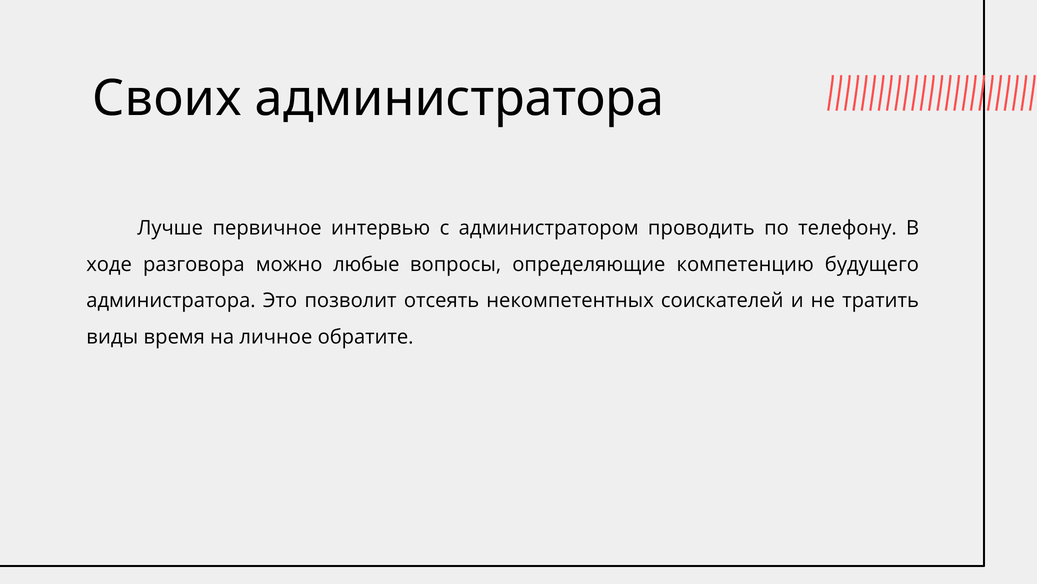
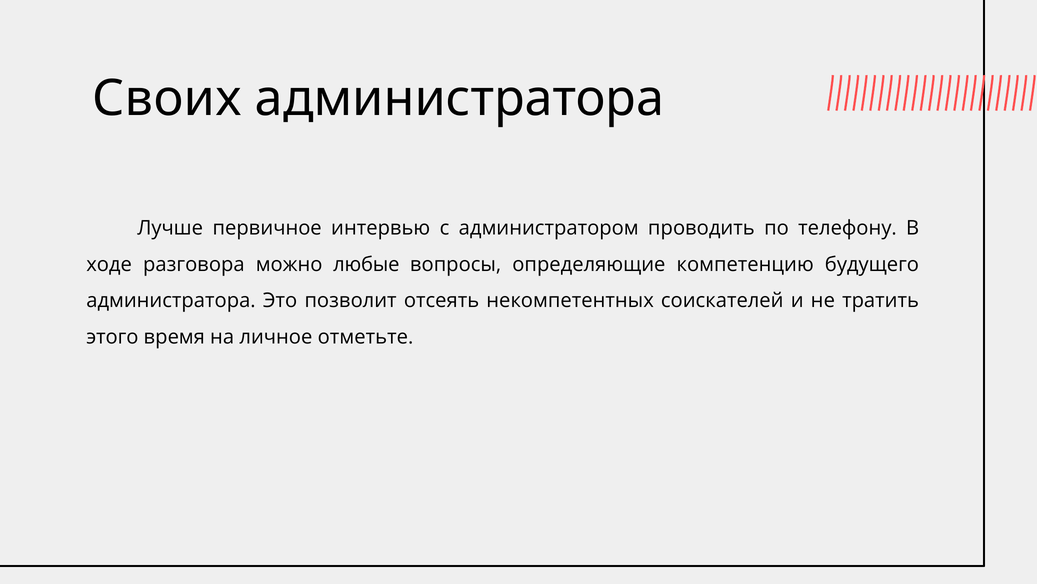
виды: виды -> этого (112, 337)
обратите: обратите -> отметьте (366, 337)
